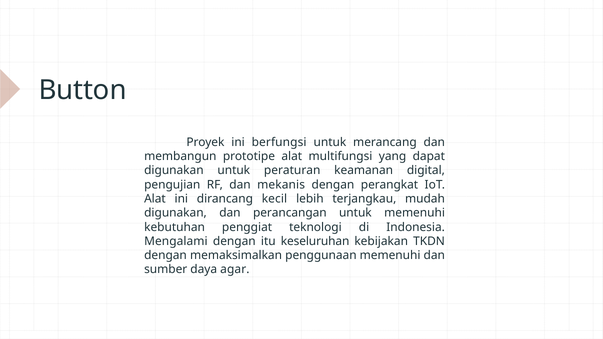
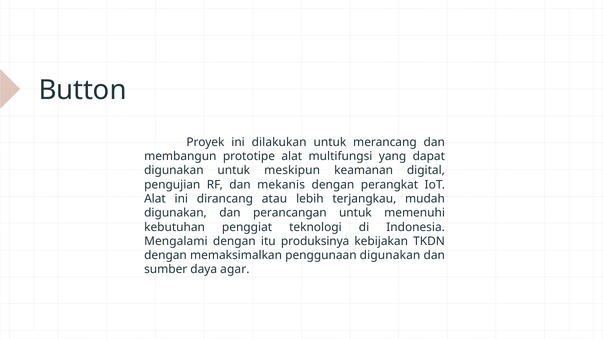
berfungsi: berfungsi -> dilakukan (279, 142)
peraturan: peraturan -> meskipun (292, 171)
kecil: kecil -> atau (274, 199)
keseluruhan: keseluruhan -> produksinya (315, 241)
penggunaan memenuhi: memenuhi -> digunakan (390, 256)
